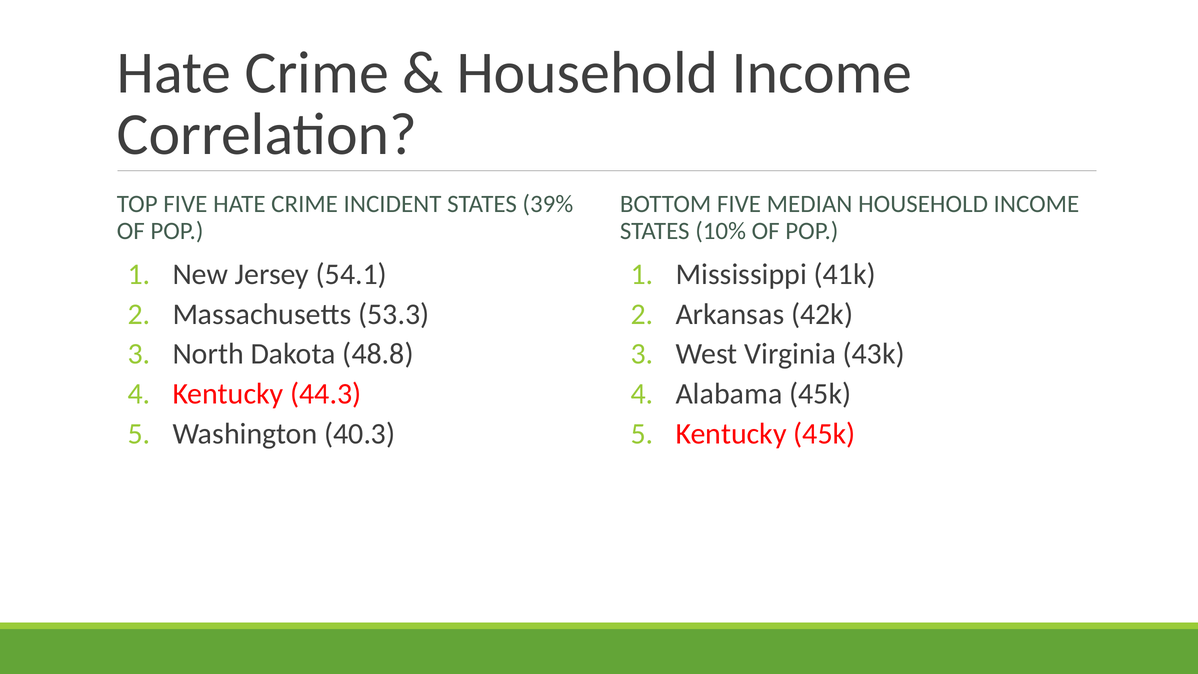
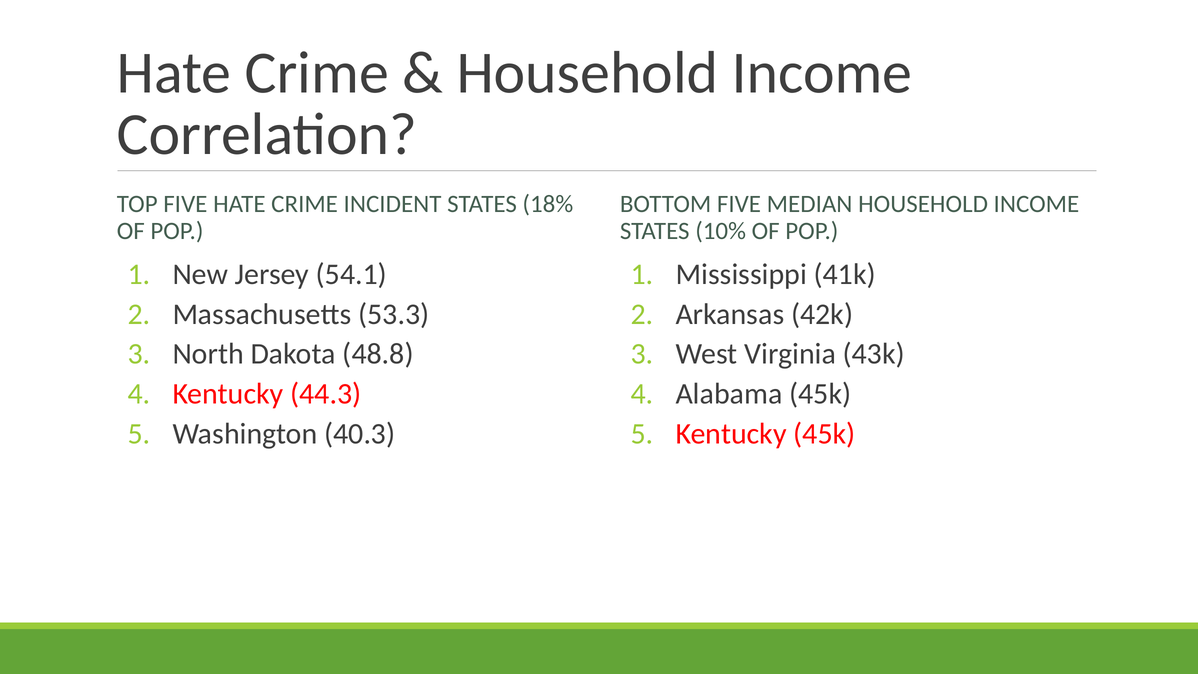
39%: 39% -> 18% (548, 204)
